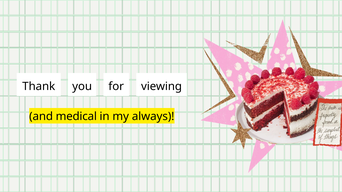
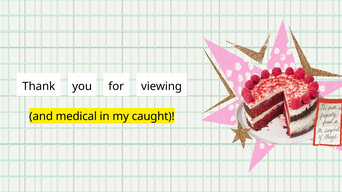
always: always -> caught (153, 117)
